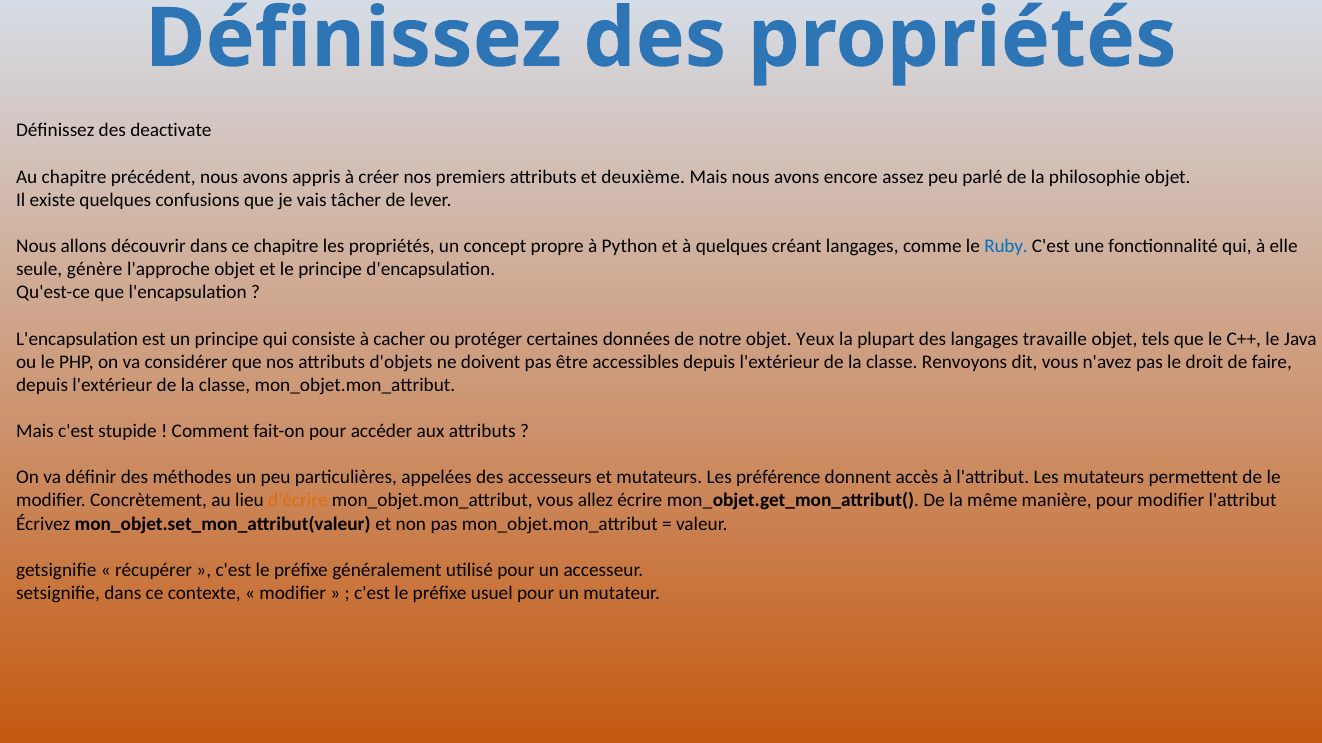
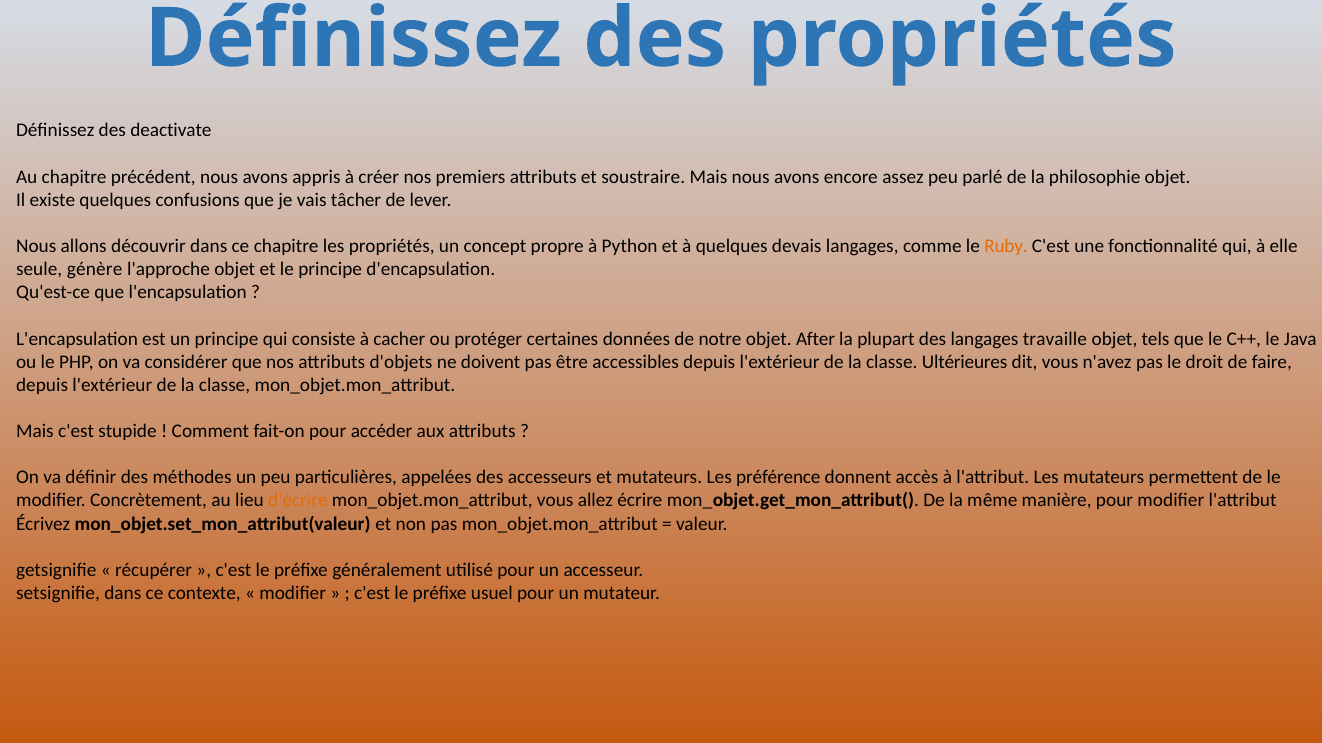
deuxième: deuxième -> soustraire (643, 177)
créant: créant -> devais (797, 246)
Ruby colour: blue -> orange (1006, 246)
Yeux: Yeux -> After (816, 339)
Renvoyons: Renvoyons -> Ultérieures (965, 362)
